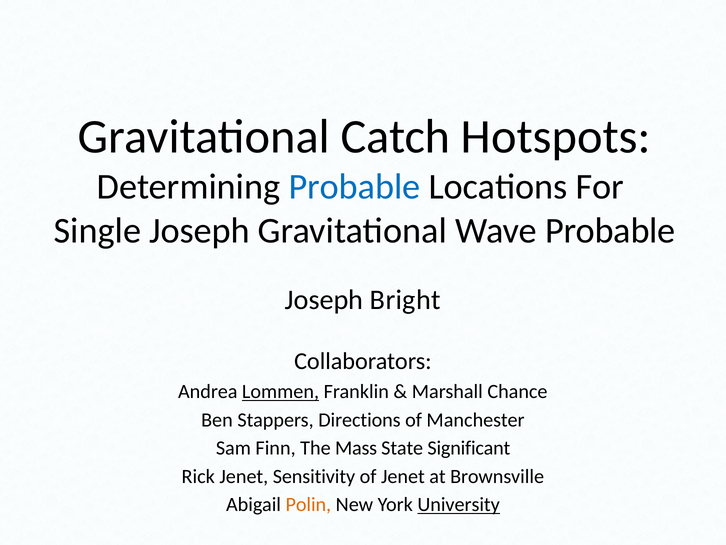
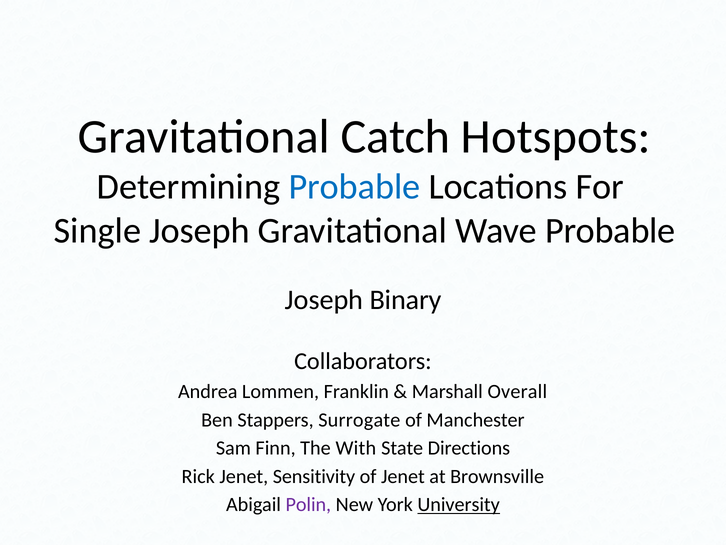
Bright: Bright -> Binary (405, 300)
Lommen underline: present -> none (280, 391)
Chance: Chance -> Overall (517, 391)
Directions: Directions -> Surrogate (359, 420)
Mass: Mass -> With (356, 448)
Significant: Significant -> Directions (469, 448)
Polin colour: orange -> purple (308, 504)
